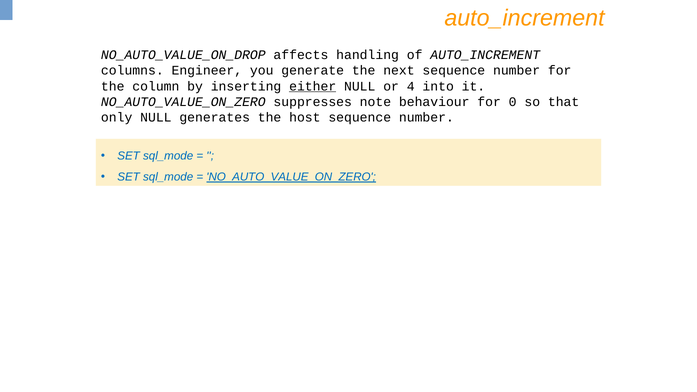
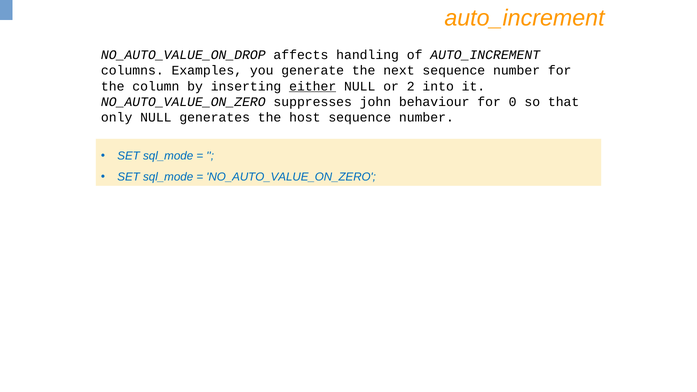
Engineer: Engineer -> Examples (207, 71)
4: 4 -> 2 (411, 86)
note: note -> john (375, 102)
NO_AUTO_VALUE_ON_ZERO underline: present -> none (291, 177)
